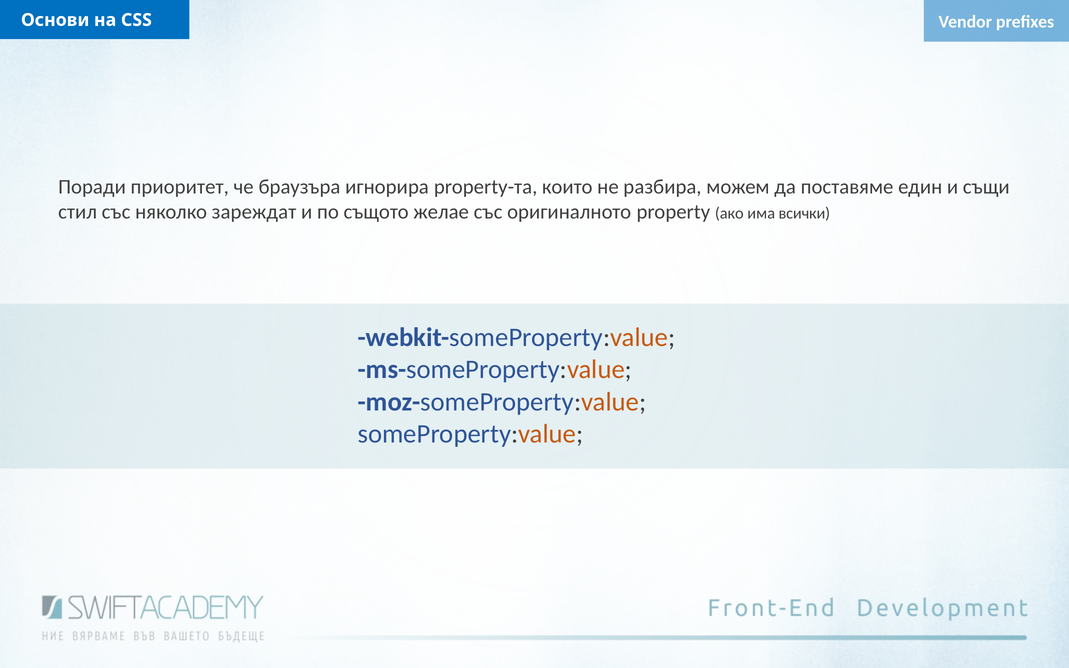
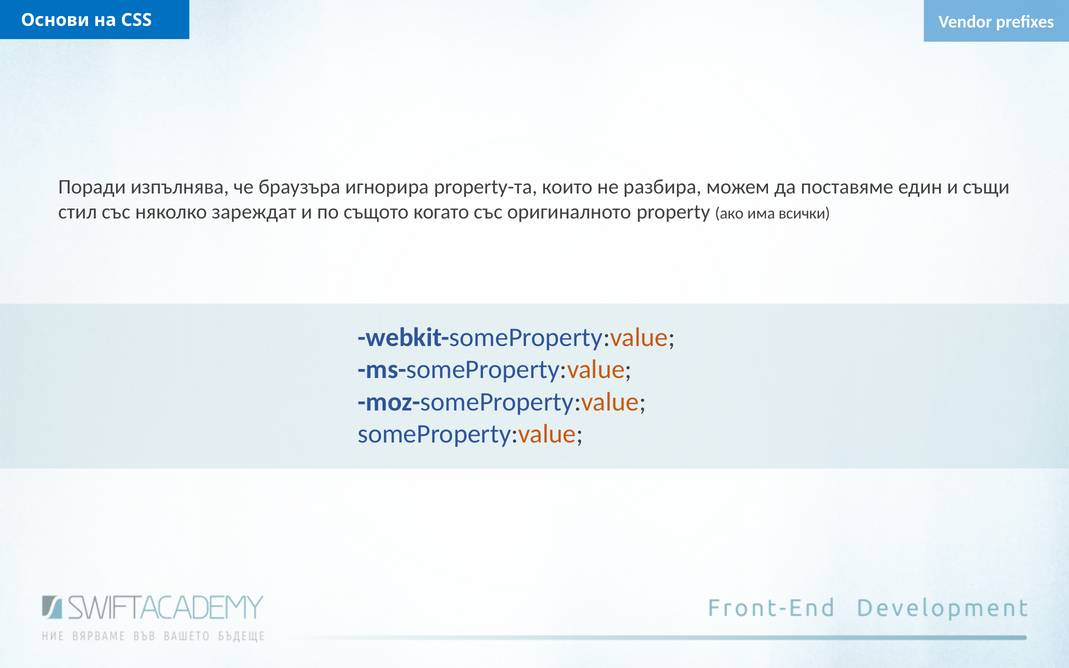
приоритет: приоритет -> изпълнява (180, 187)
желае: желае -> когато (441, 212)
